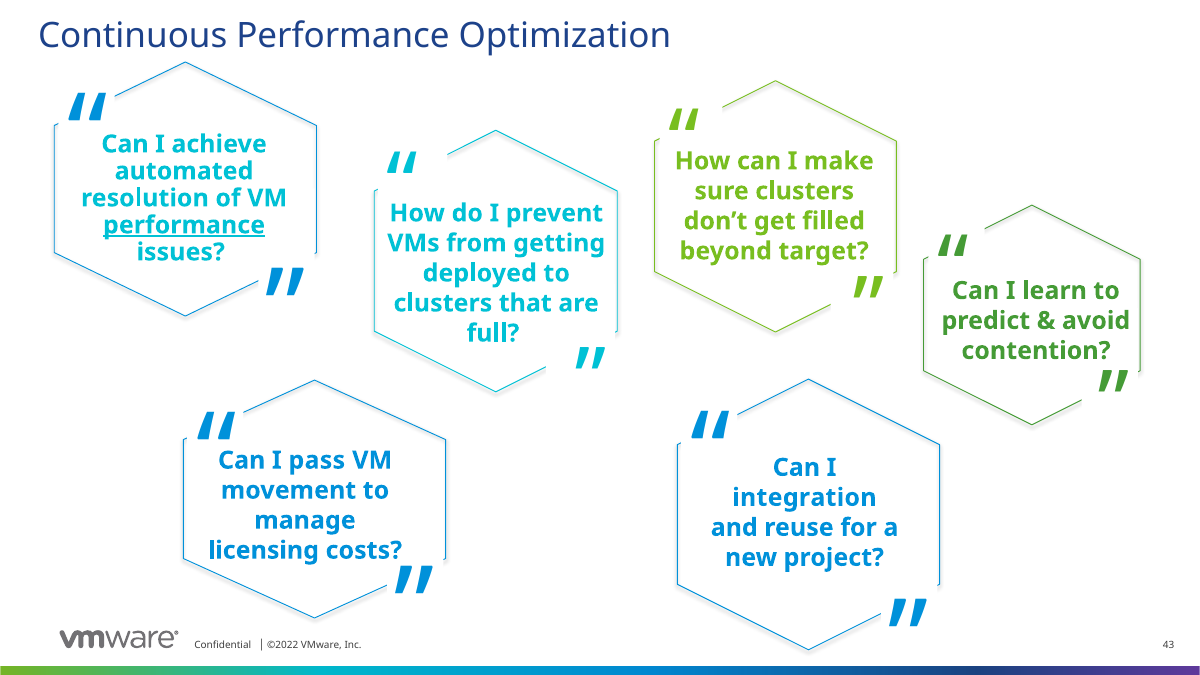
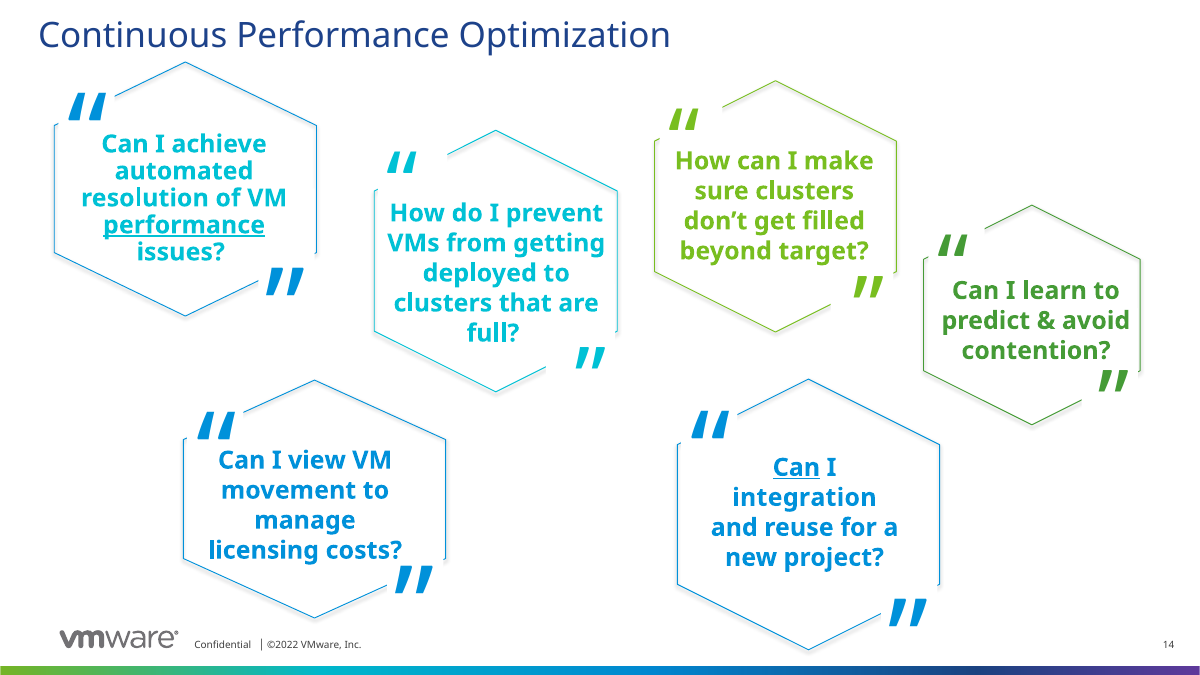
pass: pass -> view (317, 460)
Can underline: none -> present (796, 468)
43: 43 -> 14 (1169, 646)
